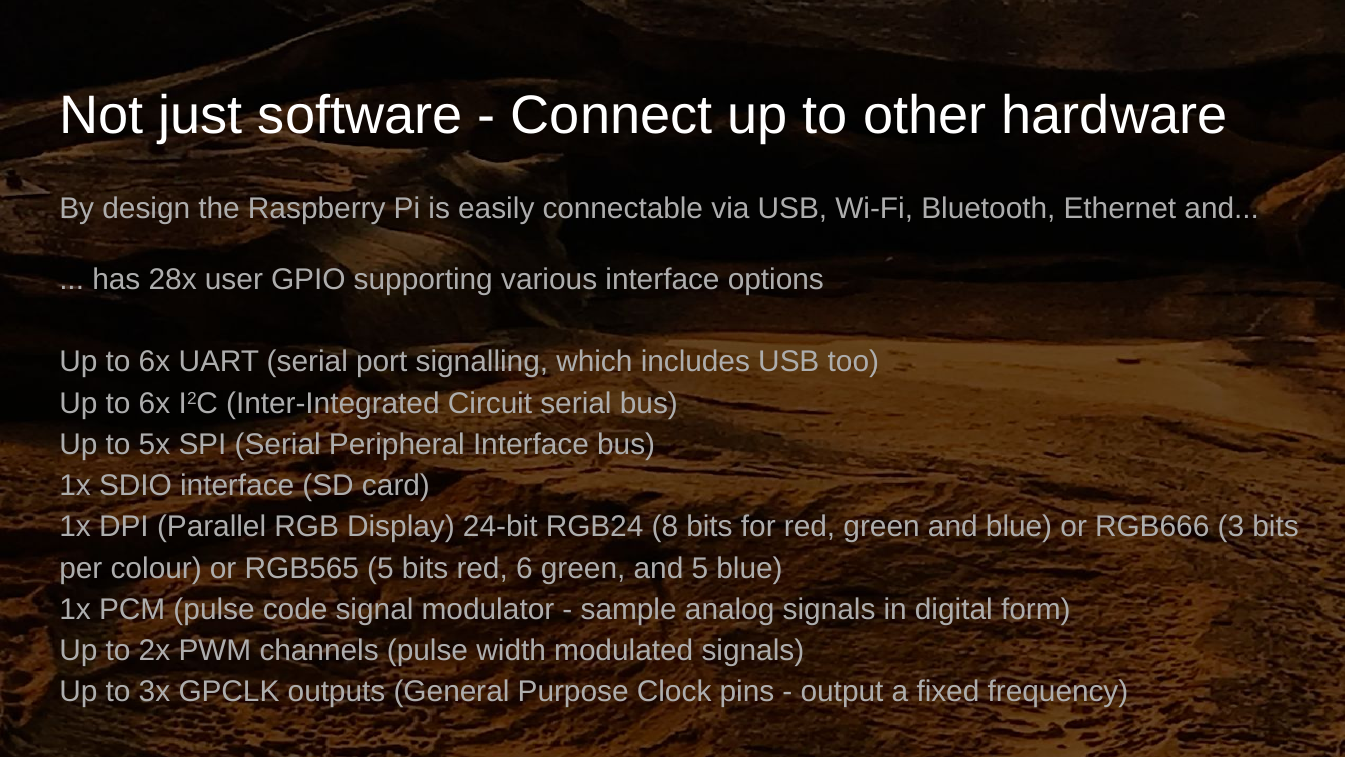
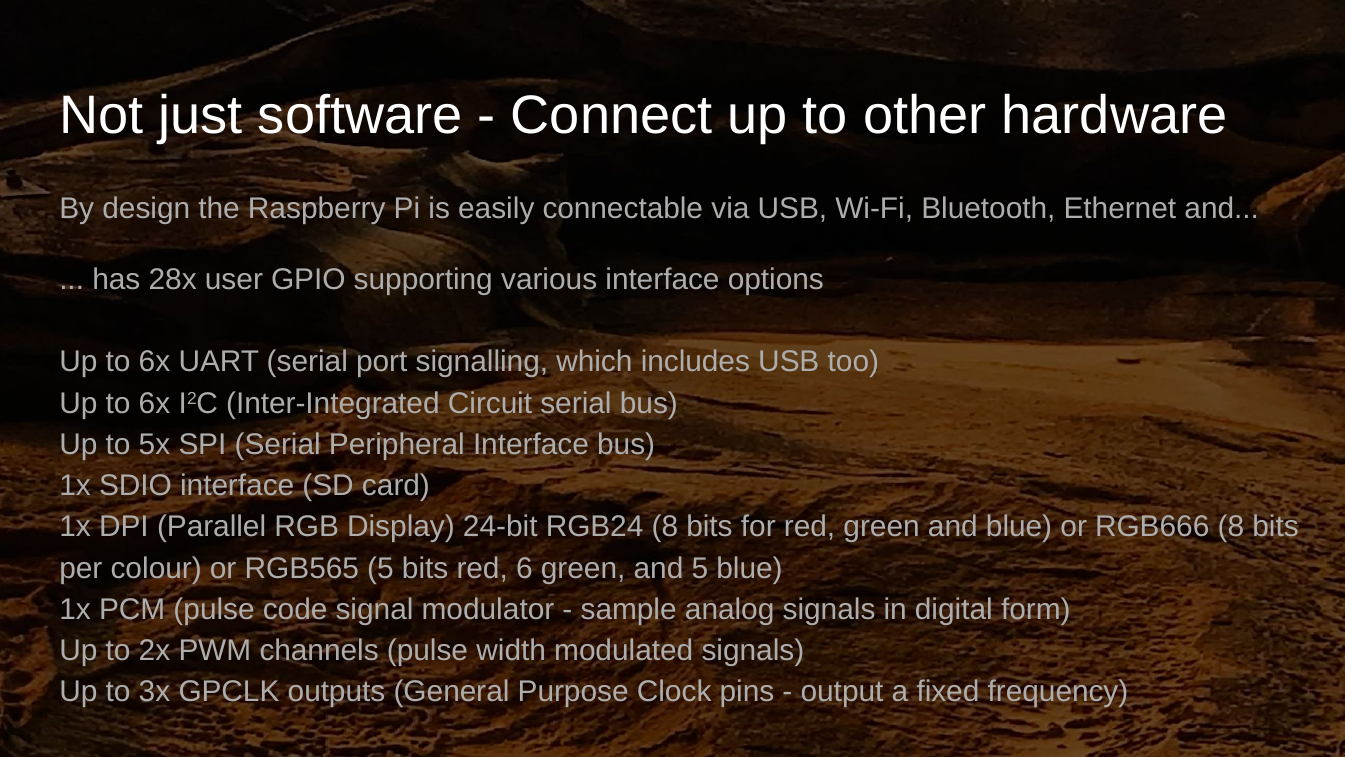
RGB666 3: 3 -> 8 (1231, 527)
